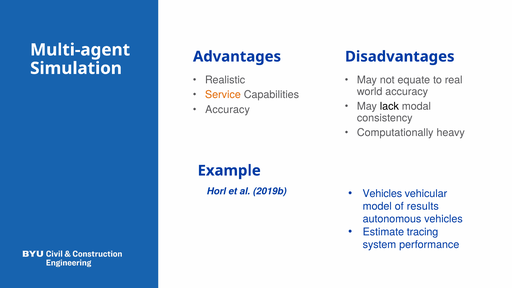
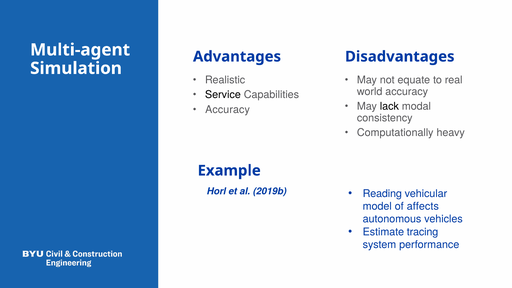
Service colour: orange -> black (223, 95)
Vehicles: Vehicles -> Reading (382, 193)
results: results -> affects (423, 206)
